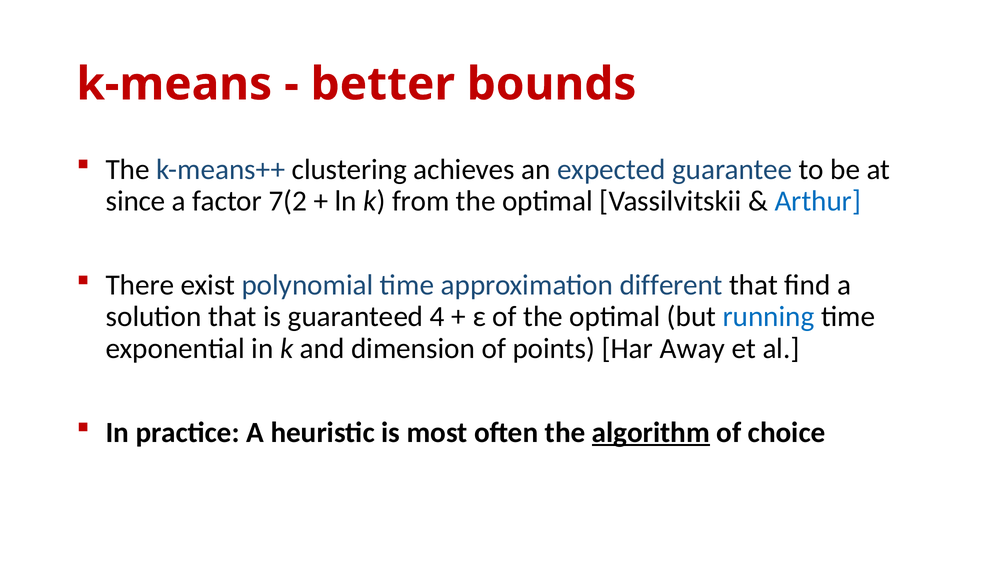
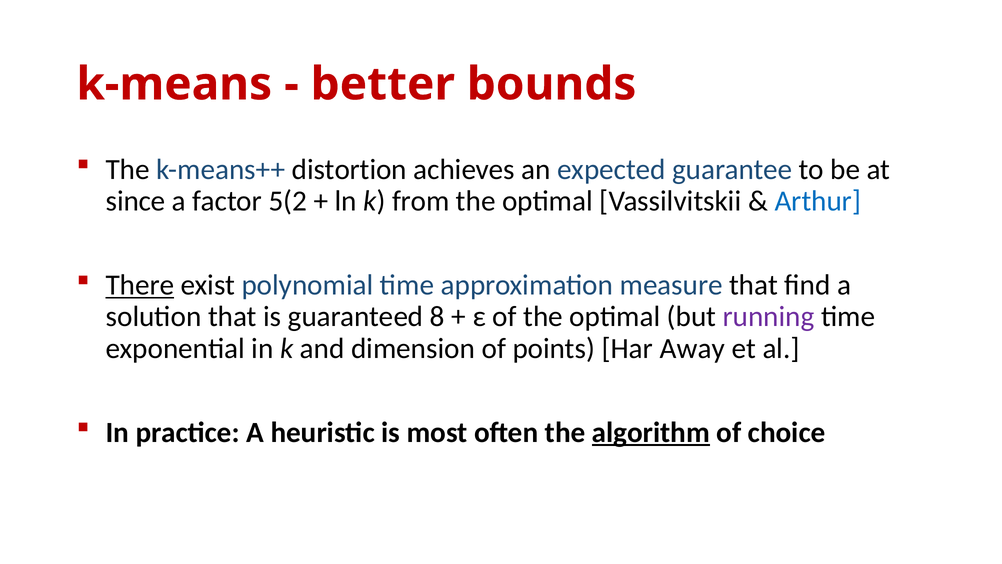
clustering: clustering -> distortion (349, 169)
7(2: 7(2 -> 5(2 (288, 201)
There underline: none -> present (140, 285)
different: different -> measure (671, 285)
4: 4 -> 8 (437, 317)
running colour: blue -> purple (769, 317)
